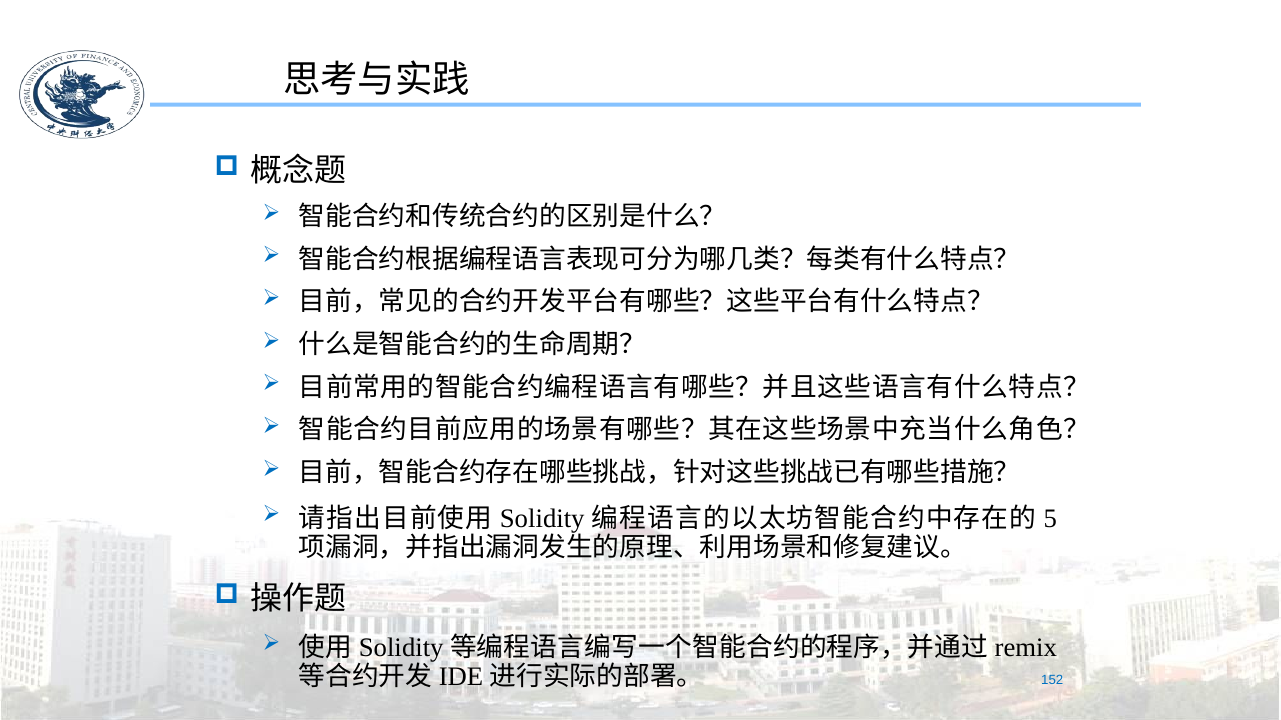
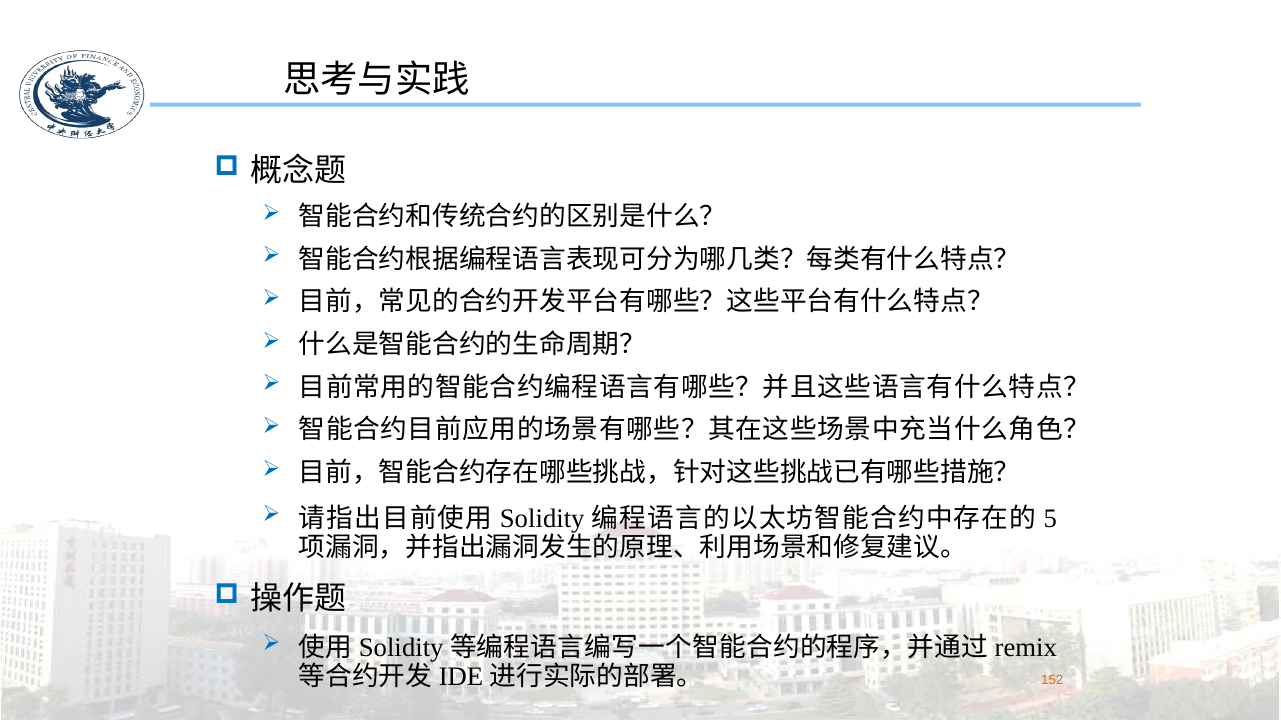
152 colour: blue -> orange (1052, 681)
